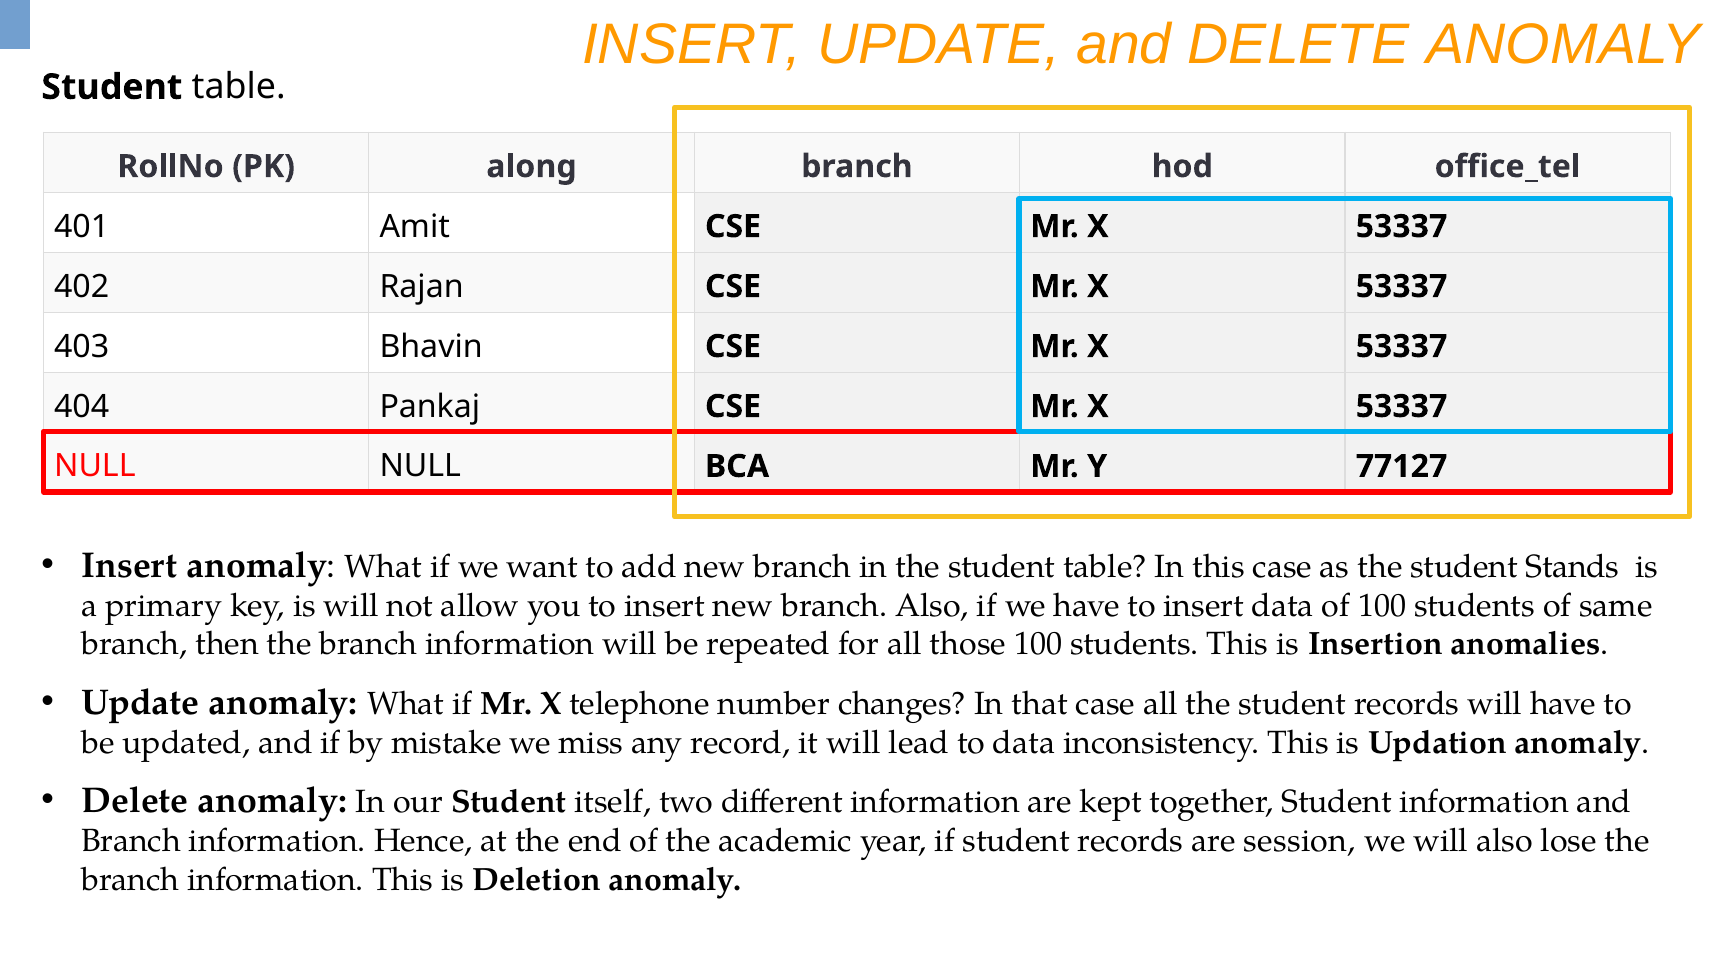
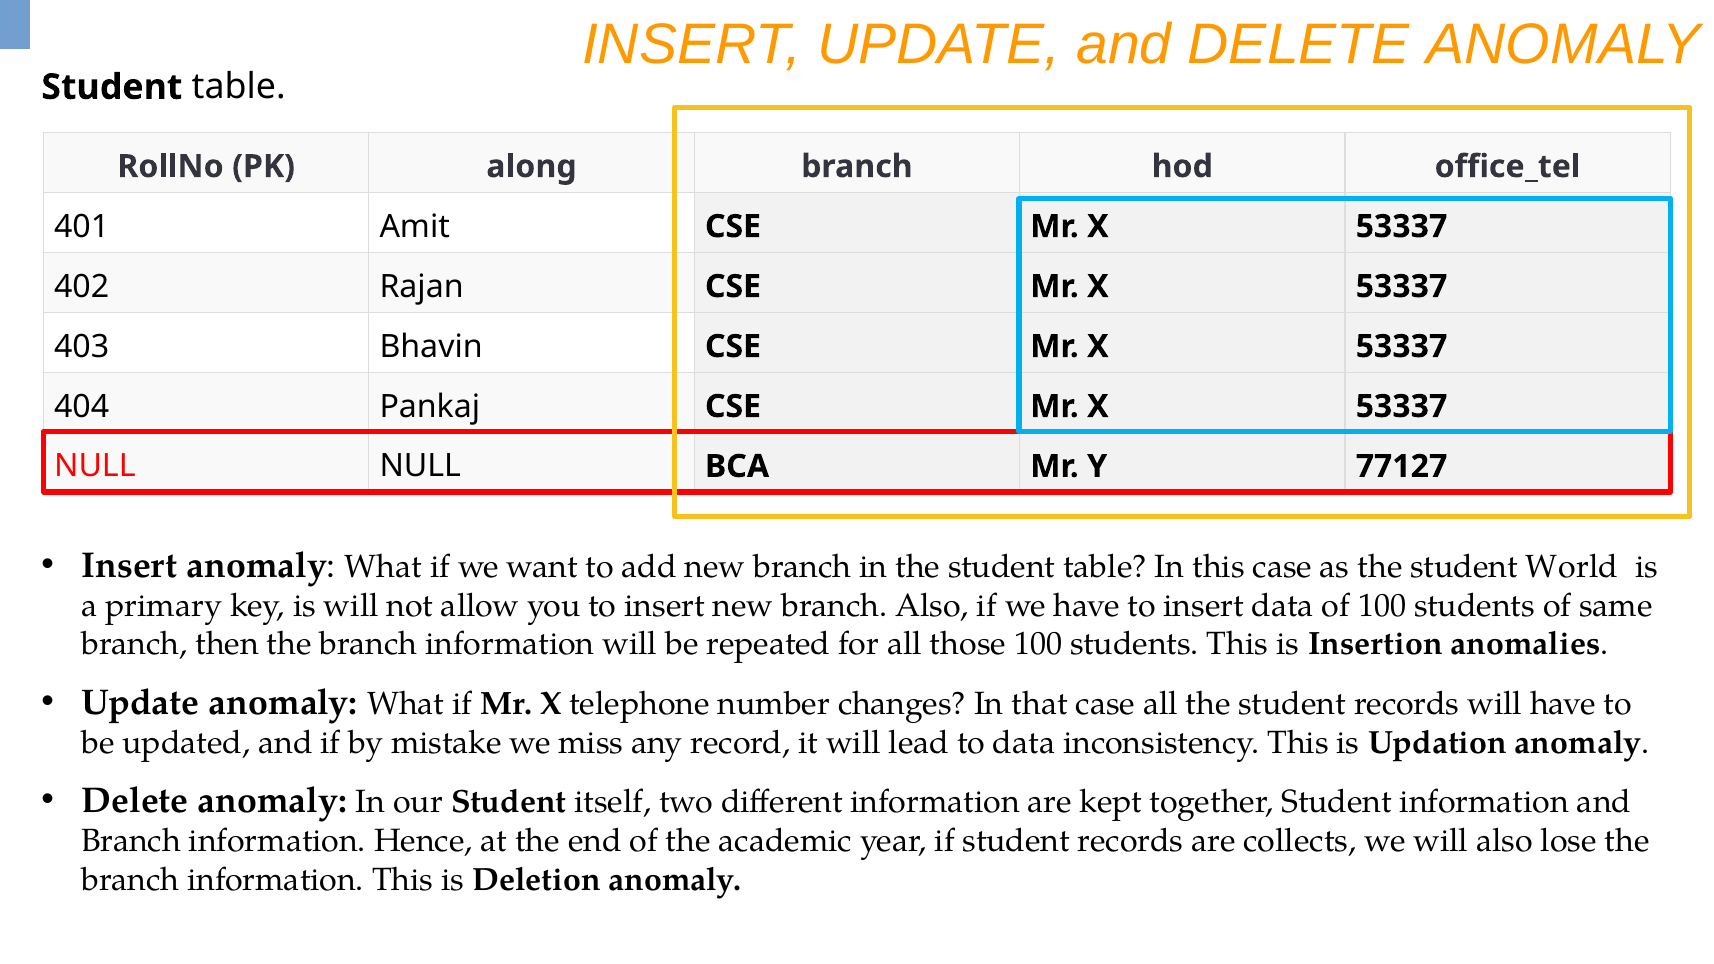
Stands: Stands -> World (1572, 567)
session: session -> collects (1300, 841)
